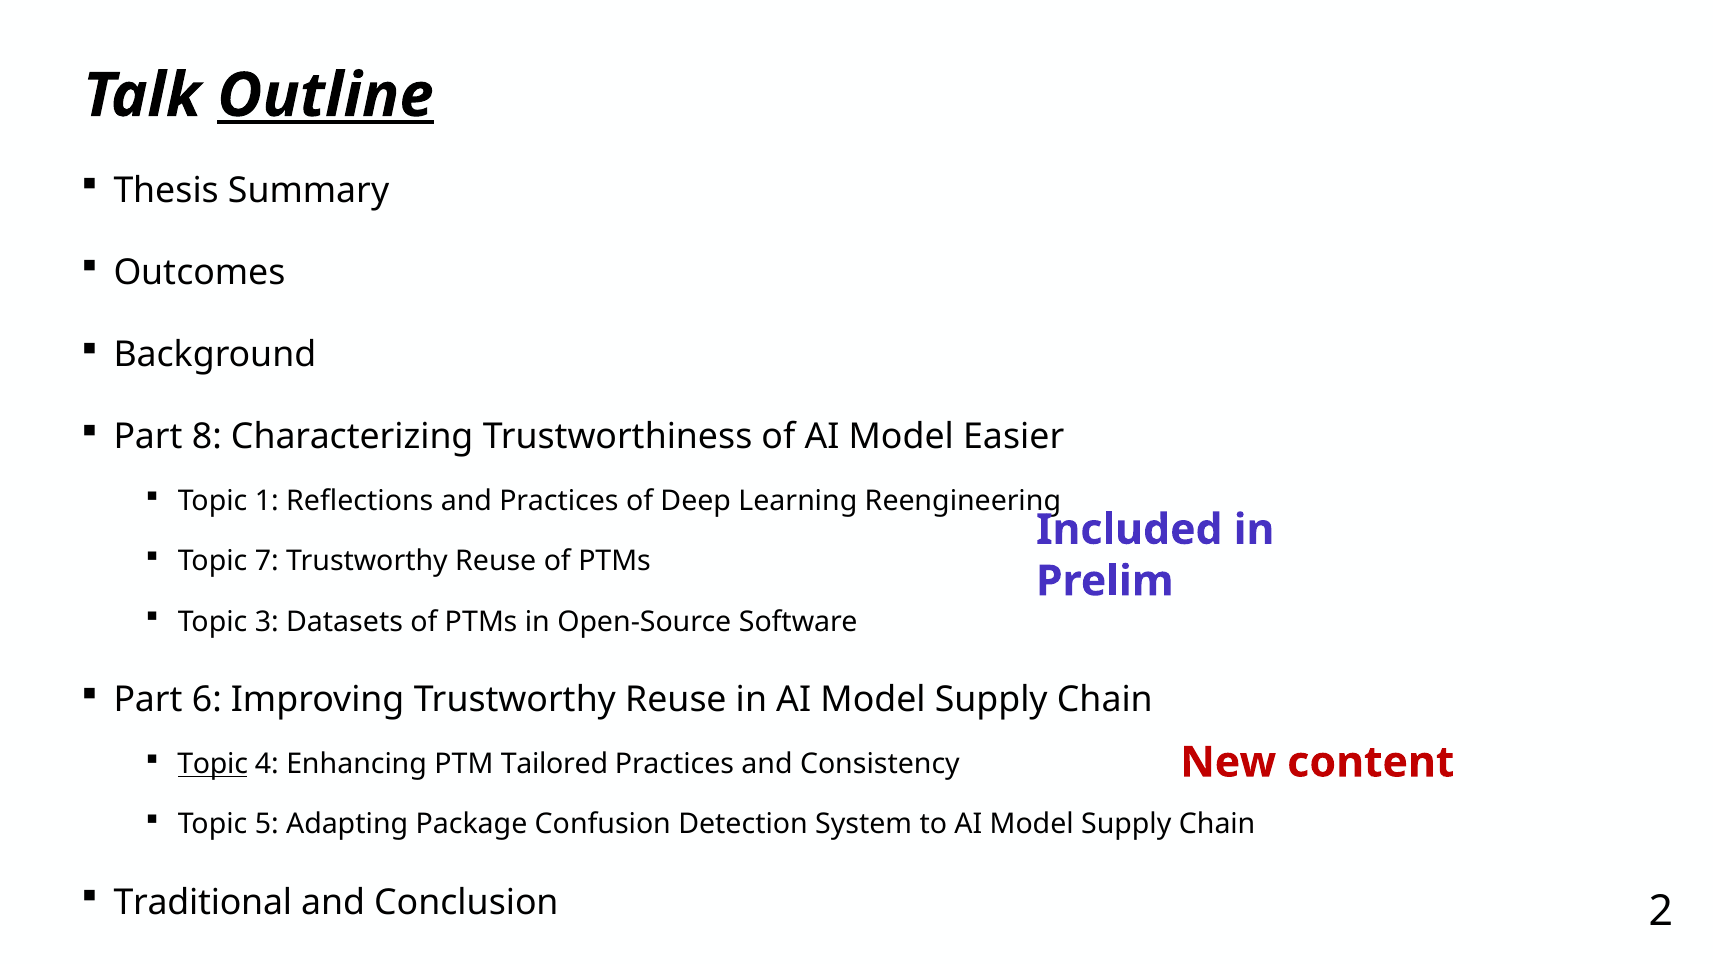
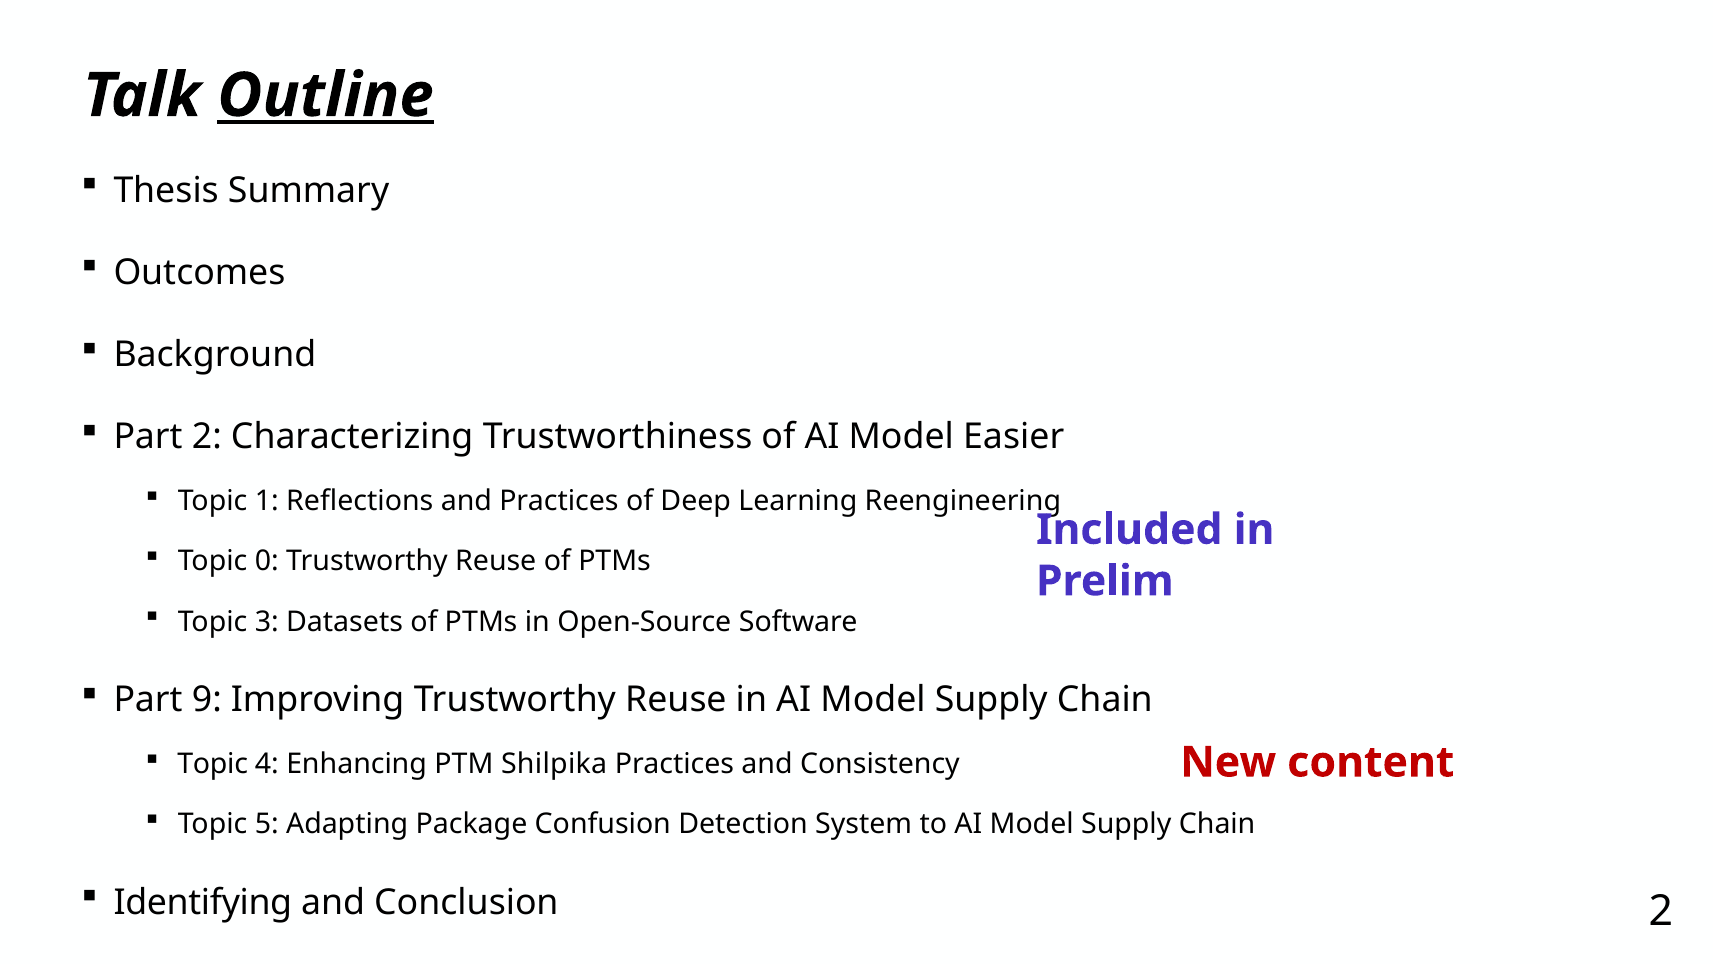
Part 8: 8 -> 2 (207, 437)
7: 7 -> 0 (267, 561)
6: 6 -> 9 (207, 700)
Topic underline: present -> none (213, 764)
Tailored: Tailored -> Shilpika (554, 764)
Traditional: Traditional -> Identifying (203, 903)
